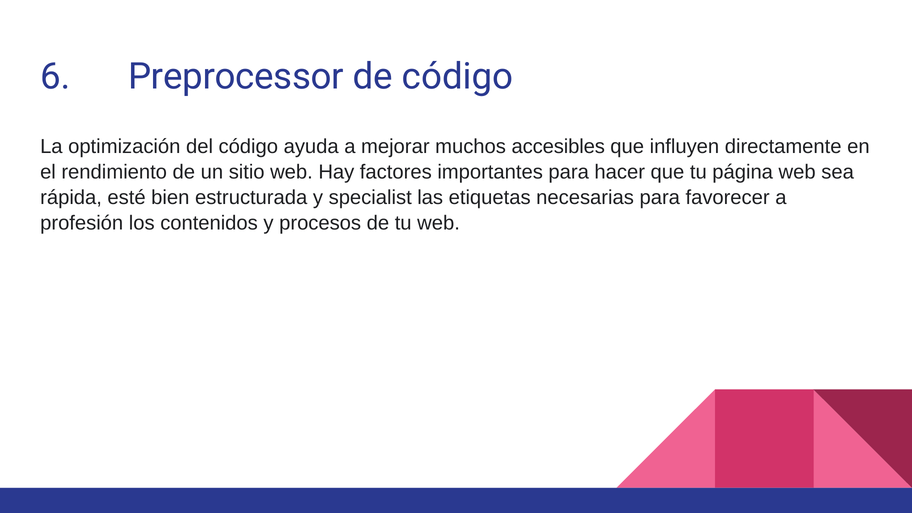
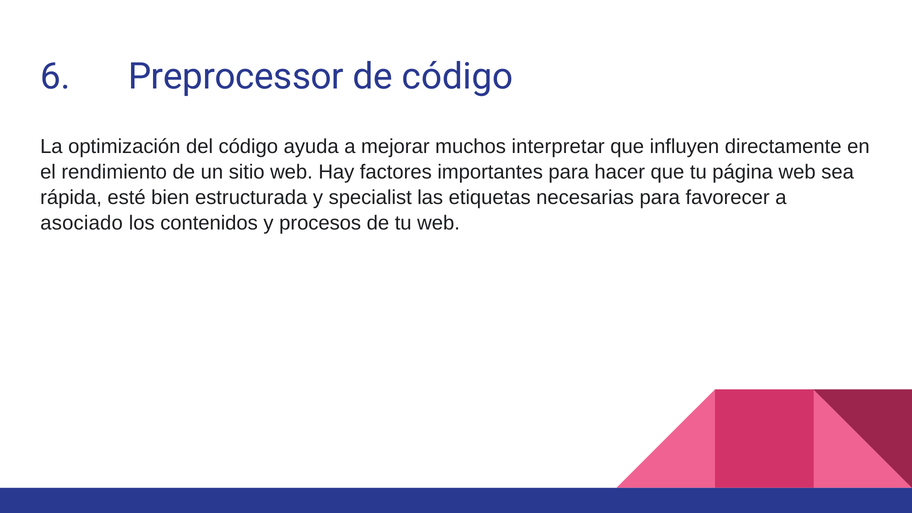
accesibles: accesibles -> interpretar (558, 147)
profesión: profesión -> asociado (82, 223)
